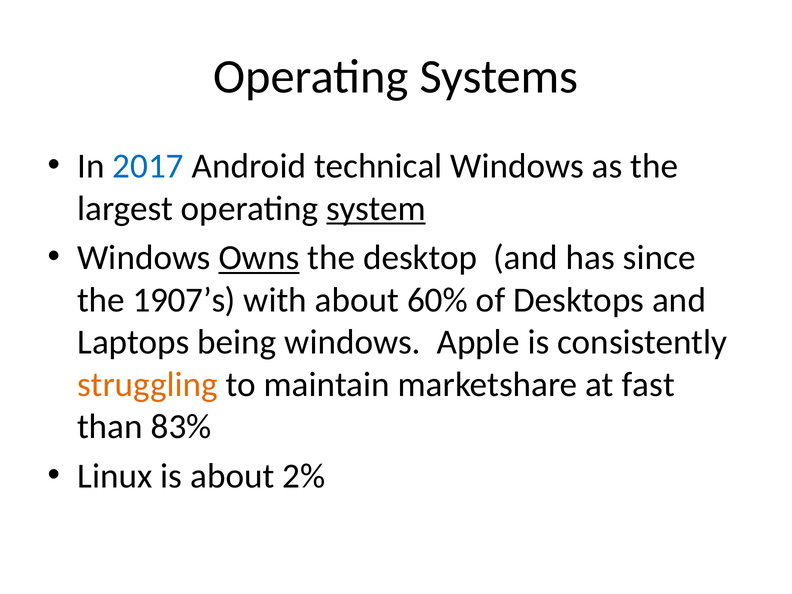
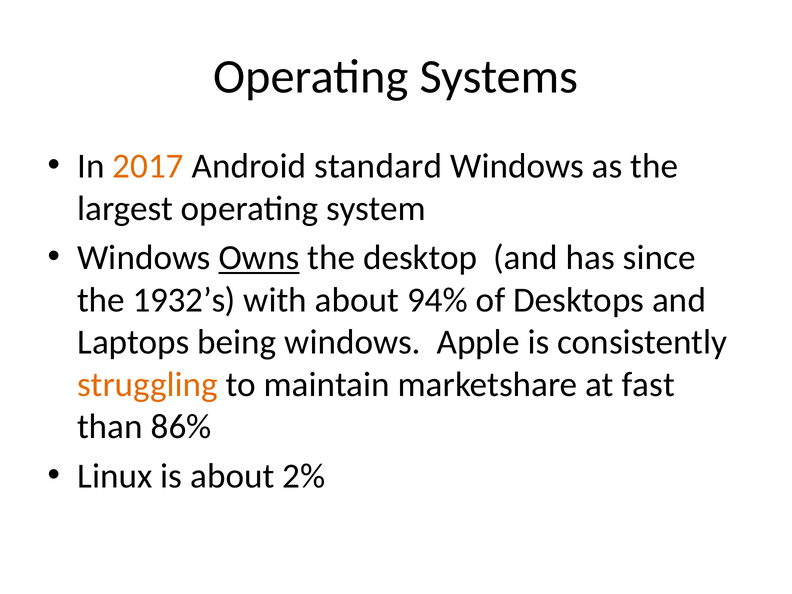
2017 colour: blue -> orange (148, 166)
technical: technical -> standard (378, 166)
system underline: present -> none (376, 208)
1907’s: 1907’s -> 1932’s (184, 300)
60%: 60% -> 94% (438, 300)
83%: 83% -> 86% (181, 427)
